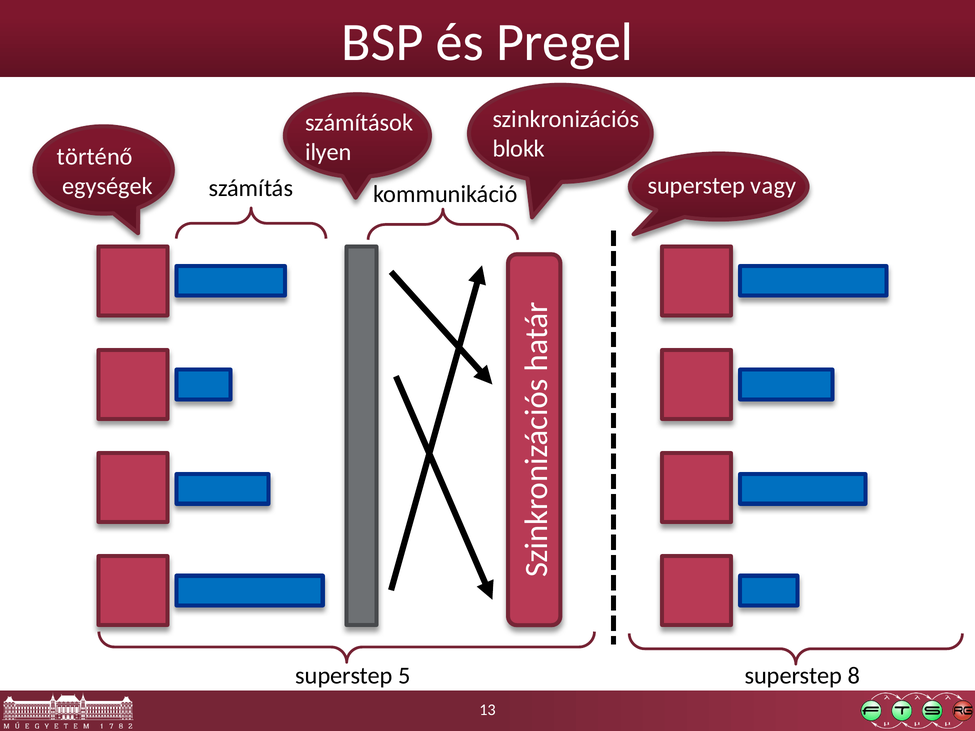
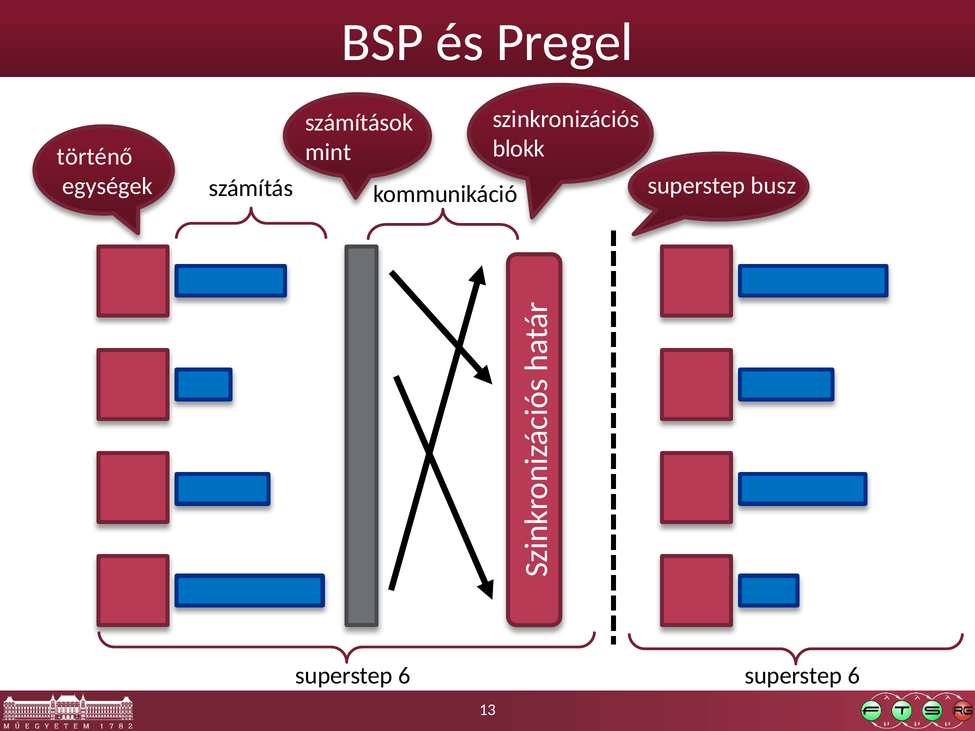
ilyen: ilyen -> mint (328, 152)
vagy: vagy -> busz (773, 186)
5: 5 -> 6 (404, 676)
8: 8 -> 6 (854, 676)
